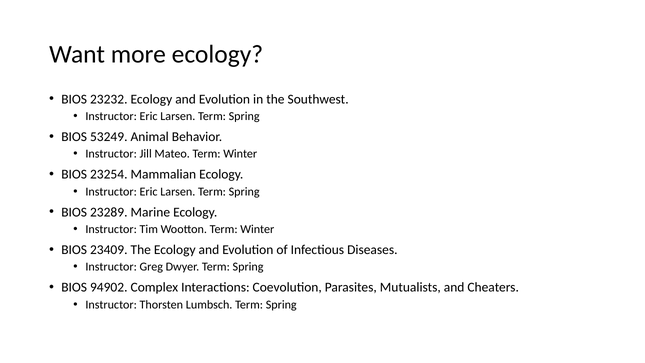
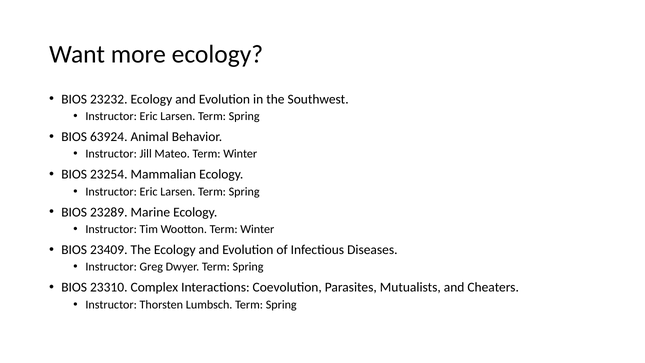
53249: 53249 -> 63924 (109, 137)
94902: 94902 -> 23310 (109, 287)
